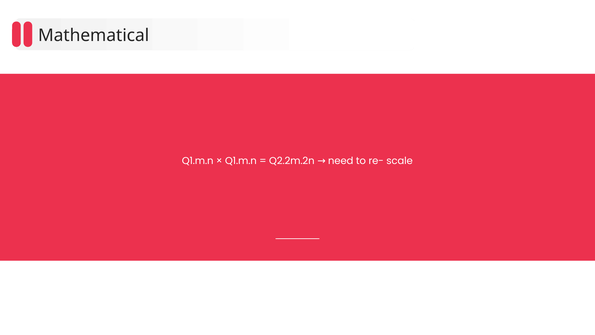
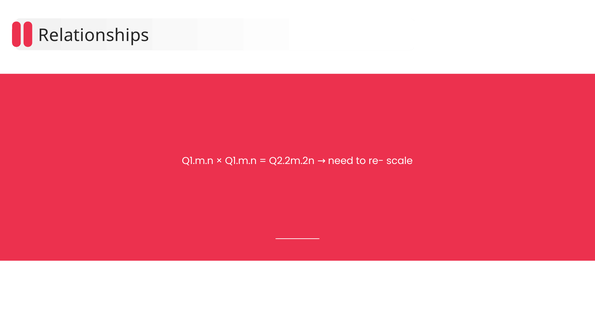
Mathematical: Mathematical -> Relationships (94, 35)
